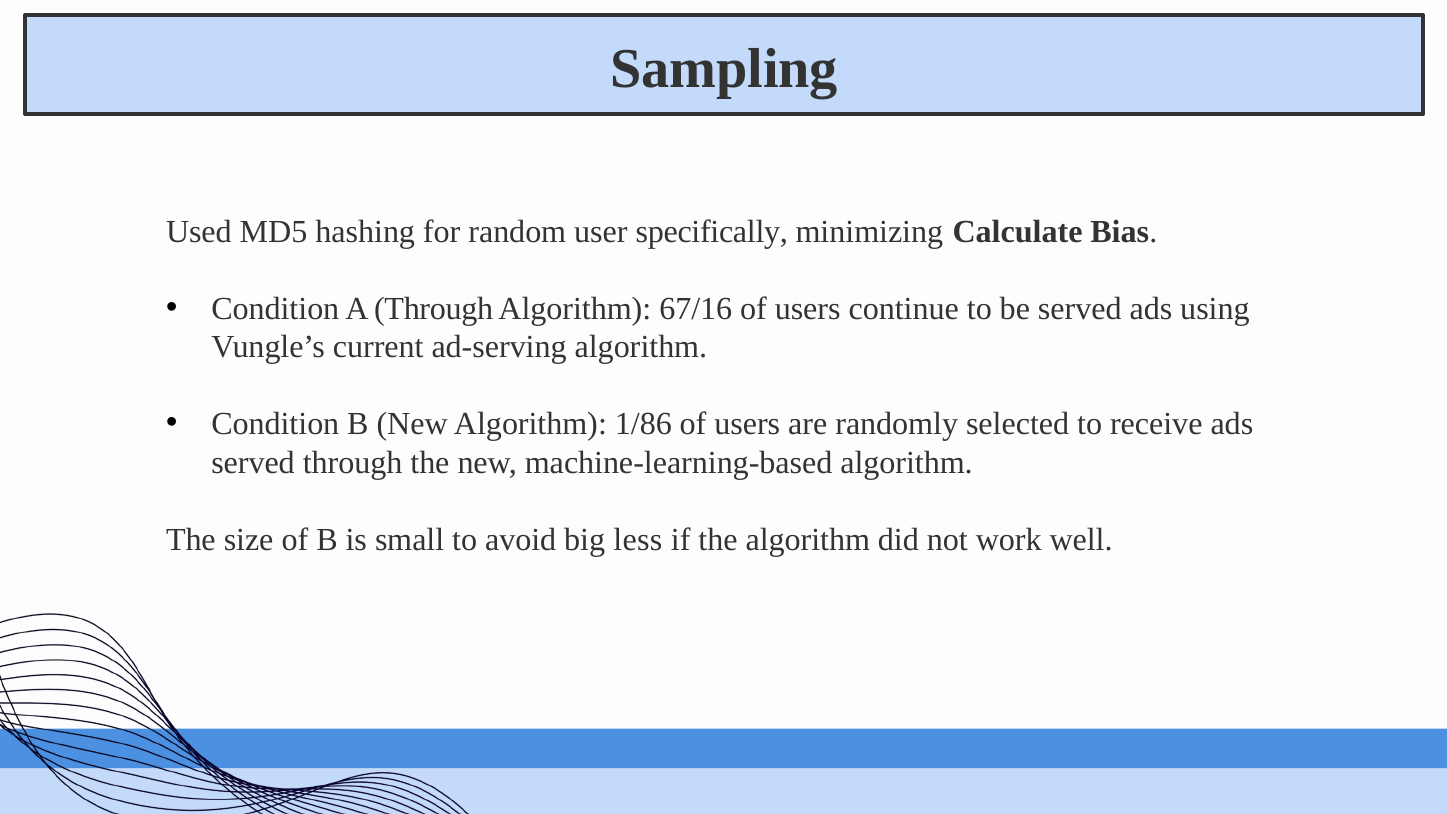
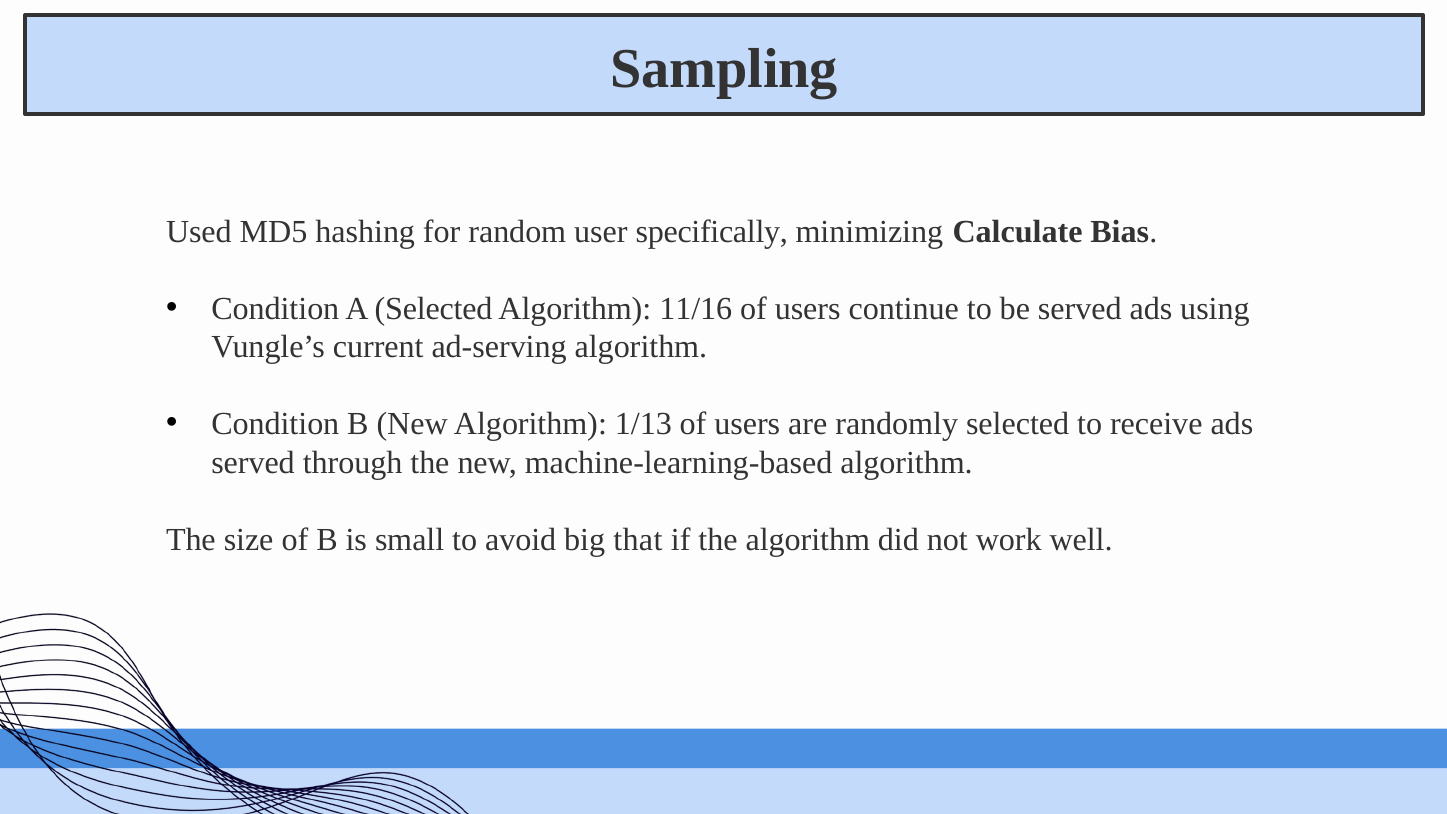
A Through: Through -> Selected (434, 309)
67/16: 67/16 -> 11/16 (696, 309)
1/86: 1/86 -> 1/13 (643, 424)
less: less -> that (638, 540)
